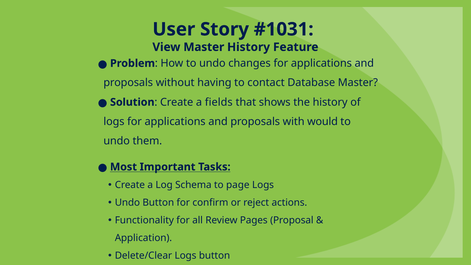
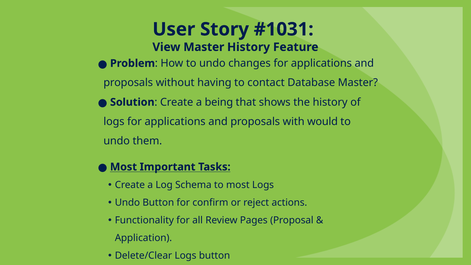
fields: fields -> being (219, 102)
to page: page -> most (238, 185)
